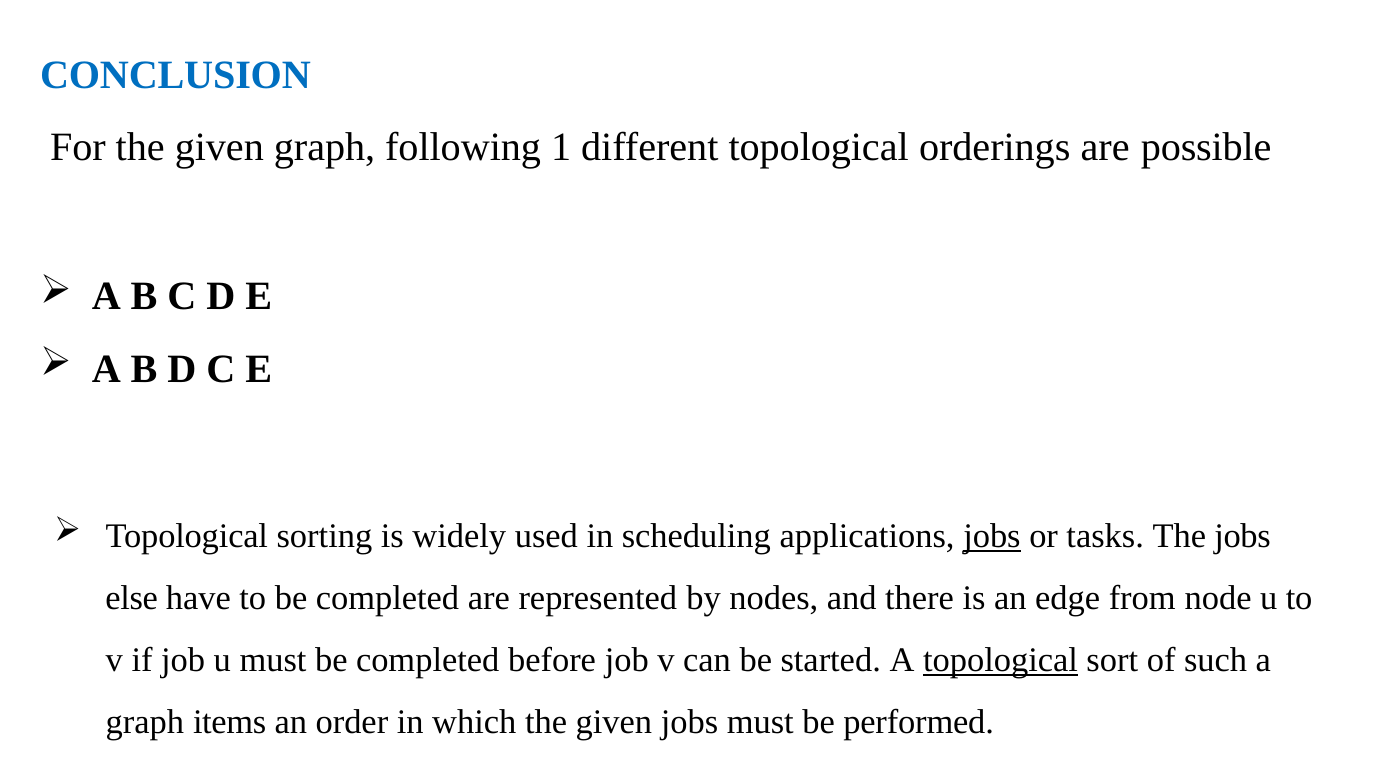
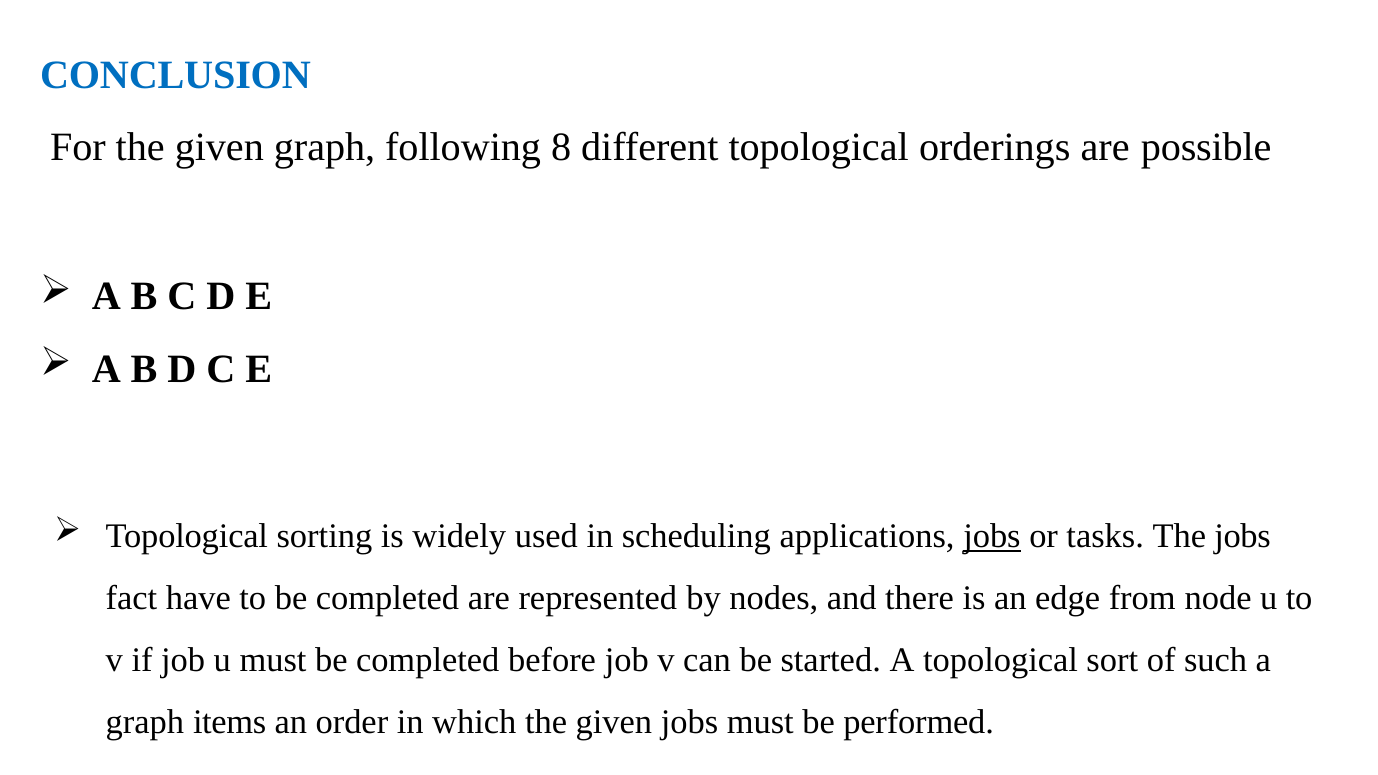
1: 1 -> 8 (561, 148)
else: else -> fact (131, 598)
topological underline: present -> none (1000, 660)
